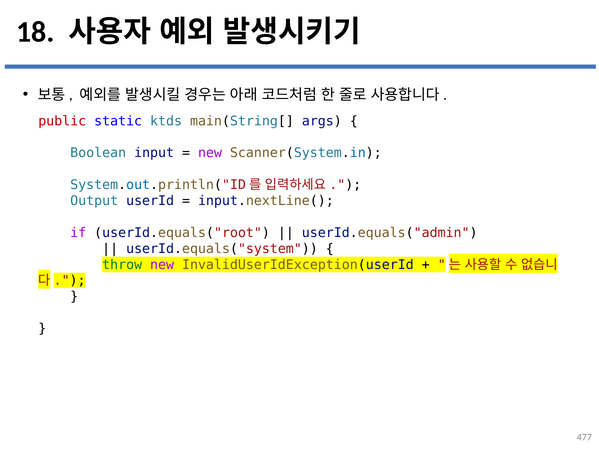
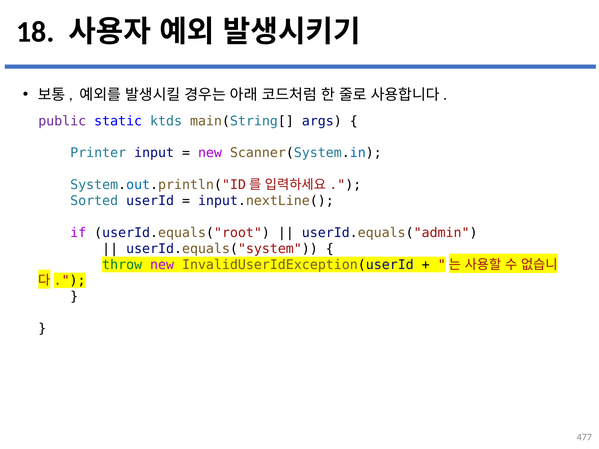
public colour: red -> purple (62, 121)
Boolean: Boolean -> Printer (98, 153)
Output: Output -> Sorted (94, 201)
